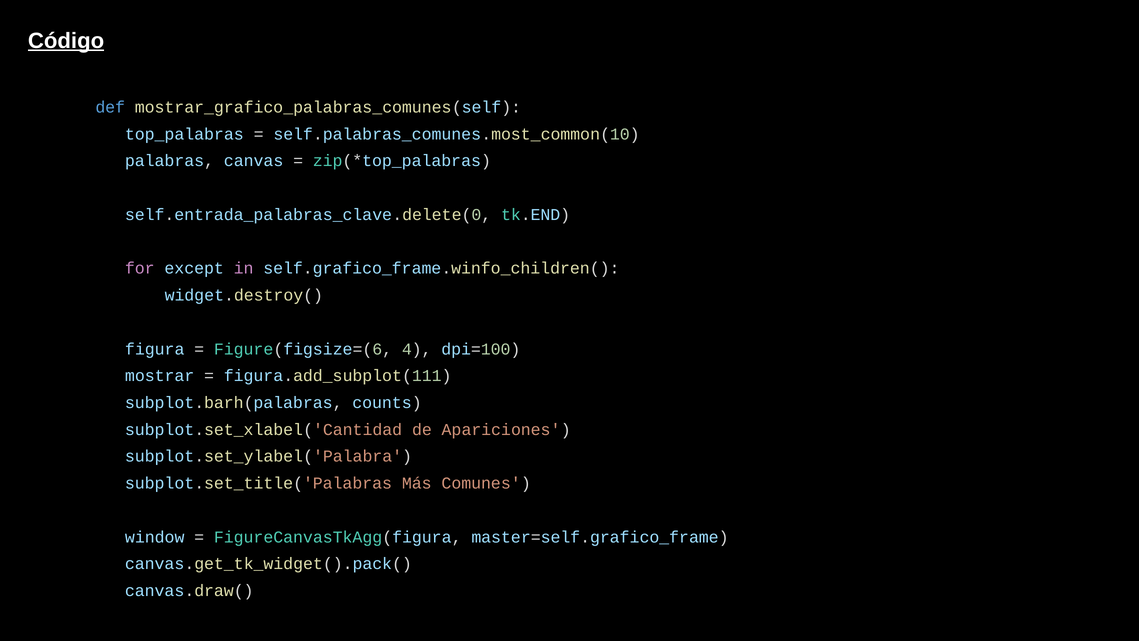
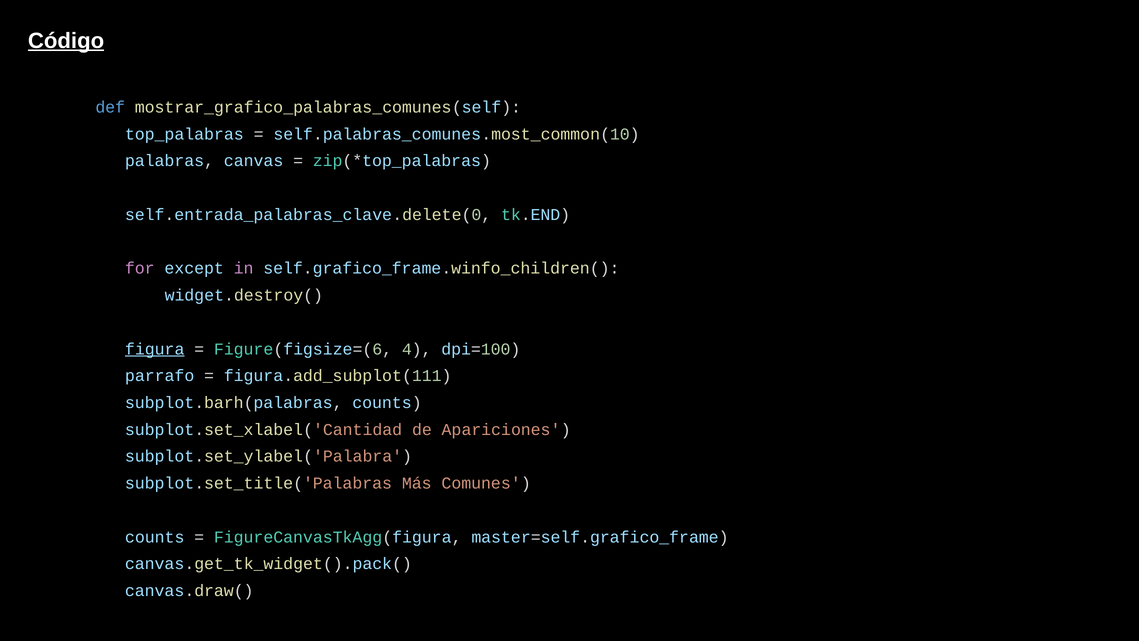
figura underline: none -> present (155, 349)
mostrar: mostrar -> parrafo (160, 376)
window: window -> counts (155, 537)
